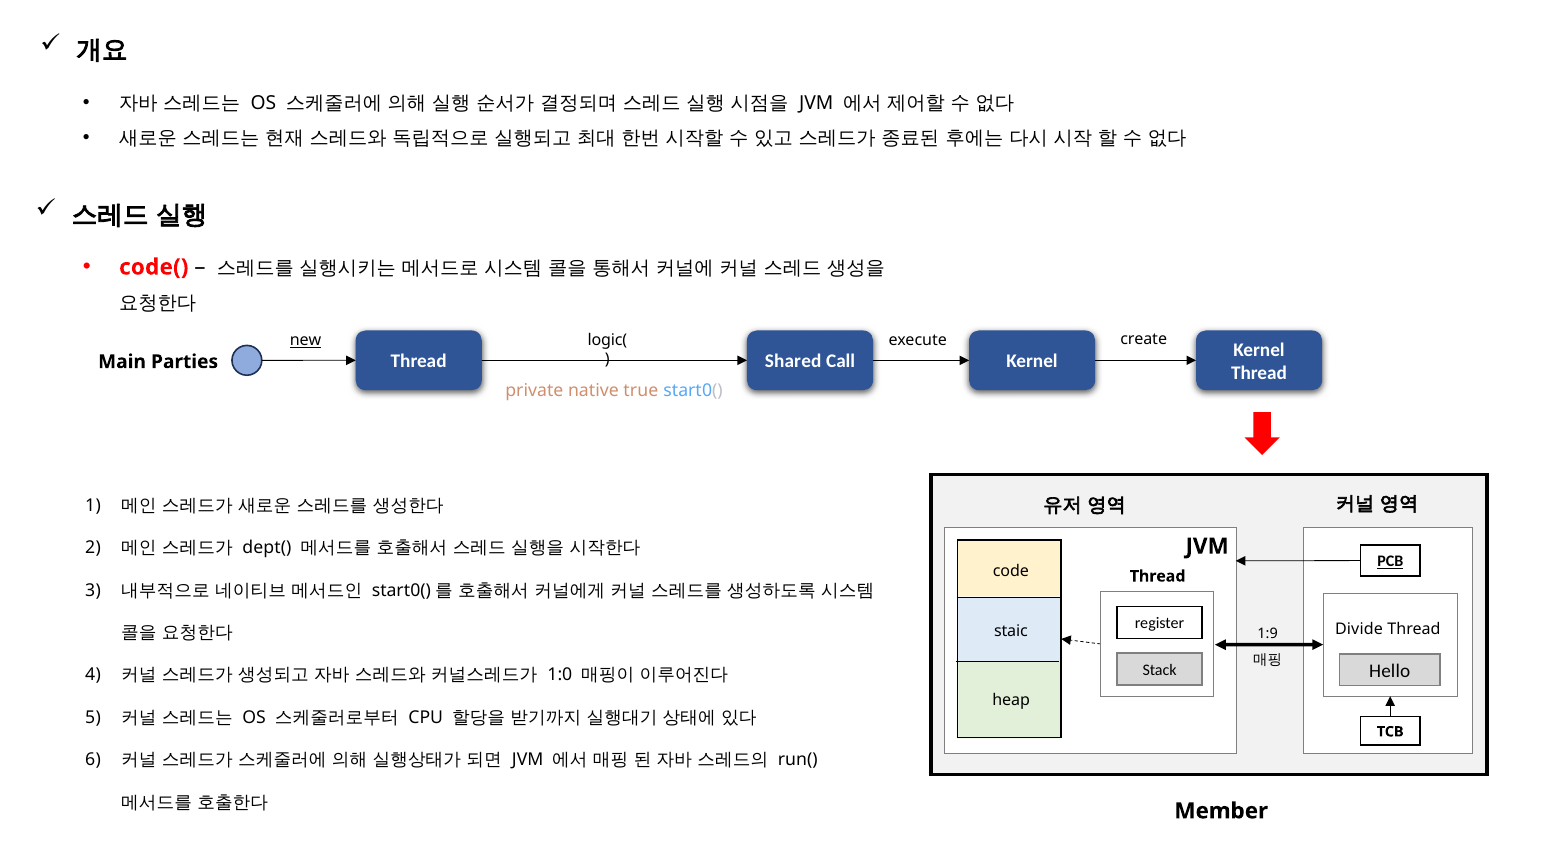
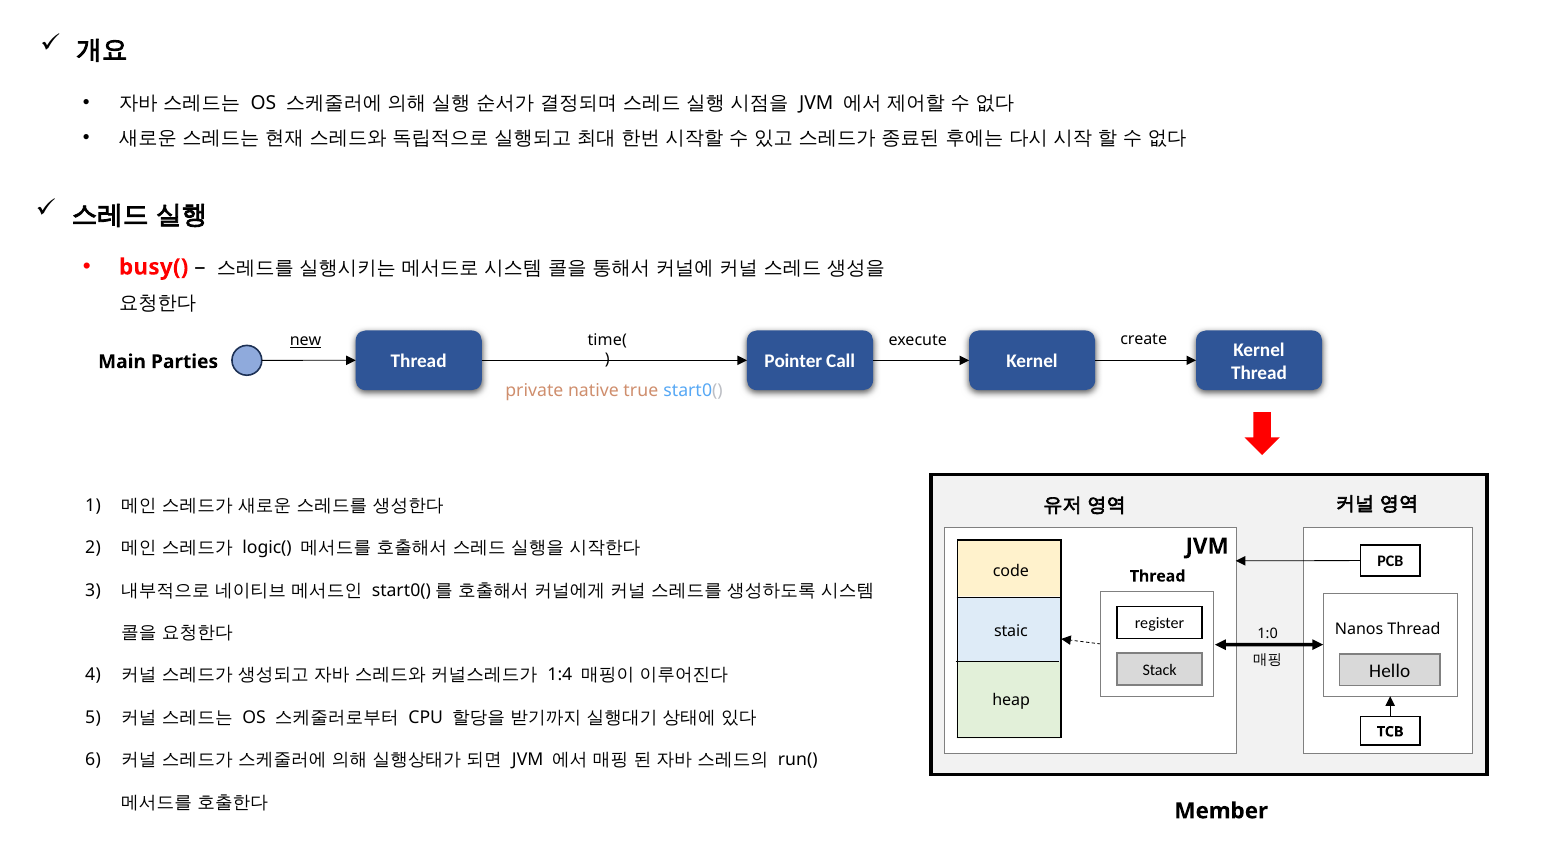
code(: code( -> busy( (154, 267)
logic(: logic( -> time( (607, 340)
Shared: Shared -> Pointer (793, 362)
dept(: dept( -> logic( (267, 548)
PCB underline: present -> none (1390, 562)
Divide: Divide -> Nanos (1359, 630)
1:9: 1:9 -> 1:0 (1268, 634)
1:0: 1:0 -> 1:4 (560, 675)
